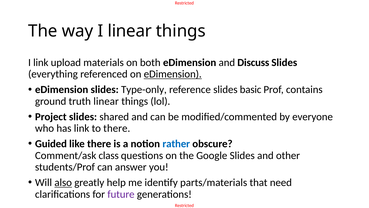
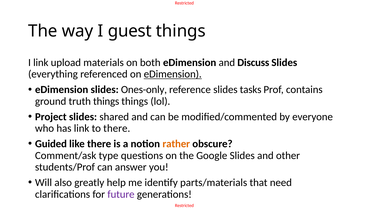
I linear: linear -> guest (130, 31)
Type-only: Type-only -> Ones-only (144, 89)
basic: basic -> tasks (251, 89)
truth linear: linear -> things (106, 101)
rather colour: blue -> orange (176, 144)
class: class -> type (109, 155)
also underline: present -> none (63, 182)
